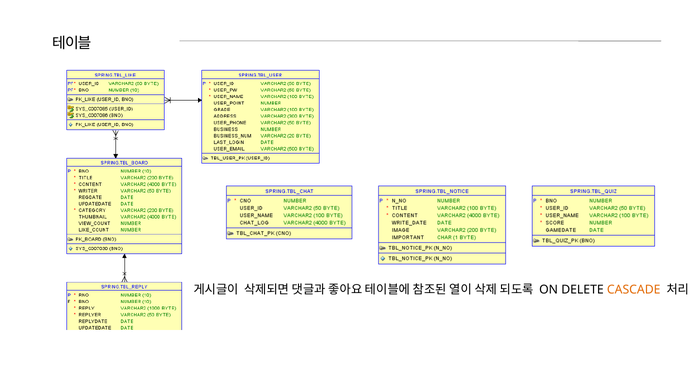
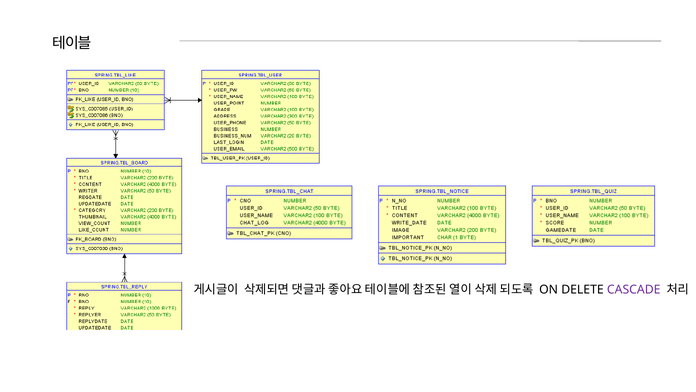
CASCADE colour: orange -> purple (634, 289)
